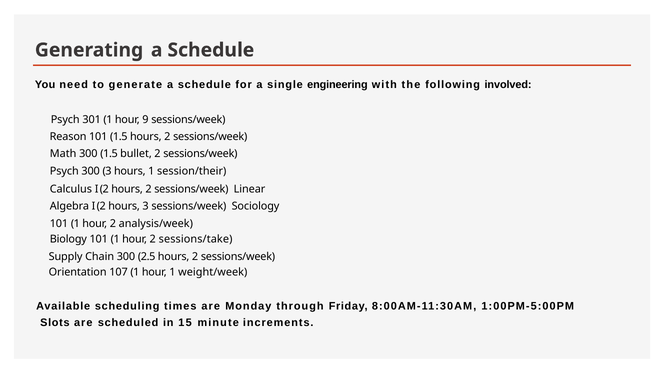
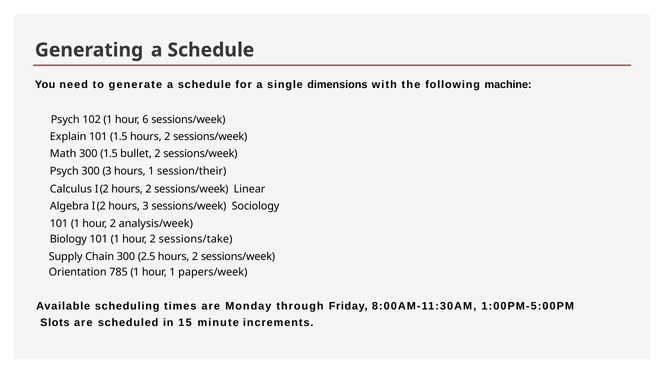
engineering: engineering -> dimensions (337, 85)
involved: involved -> machine (508, 85)
301: 301 -> 102 (92, 120)
9: 9 -> 6 (145, 120)
Reason: Reason -> Explain (68, 137)
107: 107 -> 785 (119, 273)
weight/week: weight/week -> papers/week (213, 273)
